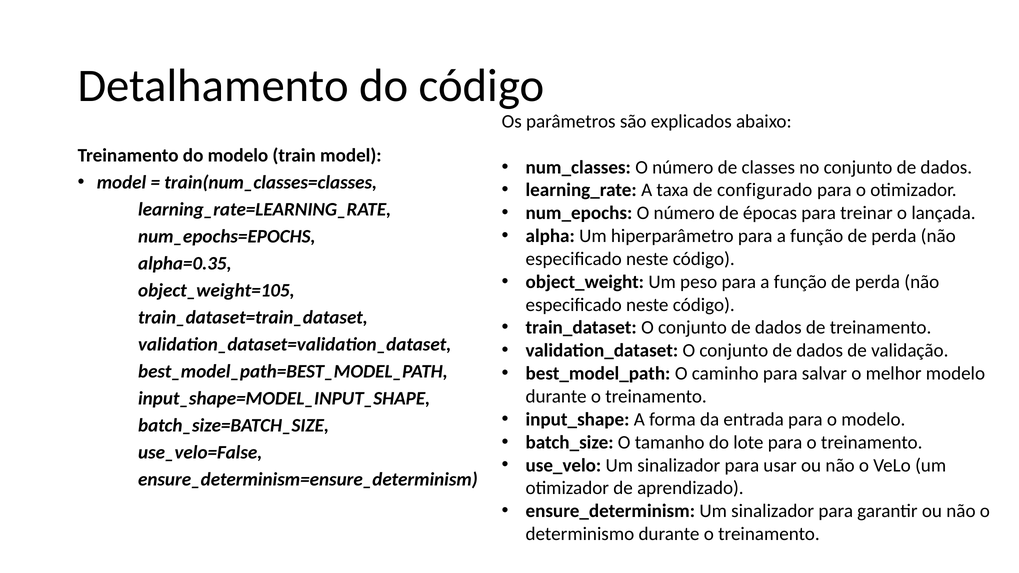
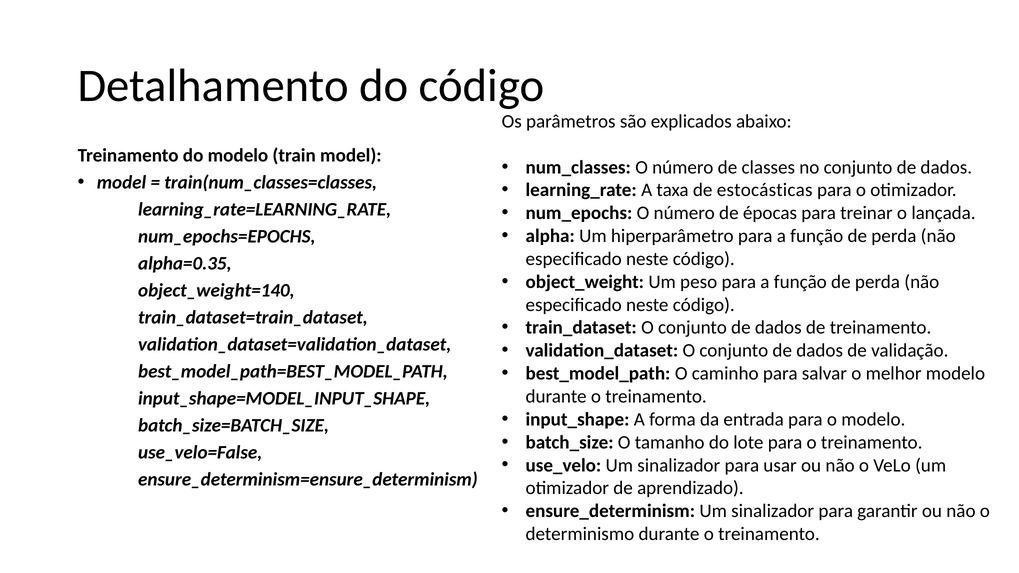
configurado: configurado -> estocásticas (765, 190)
object_weight=105: object_weight=105 -> object_weight=140 (216, 290)
